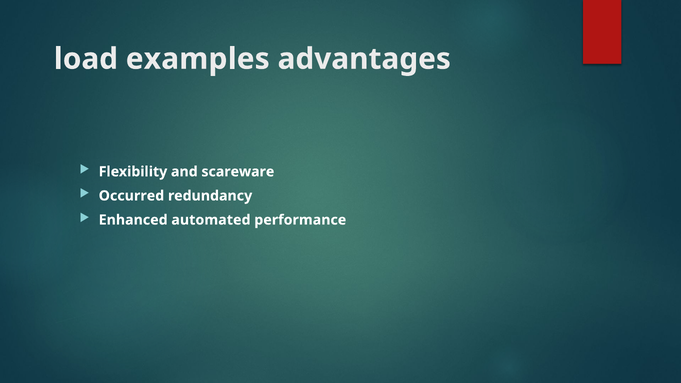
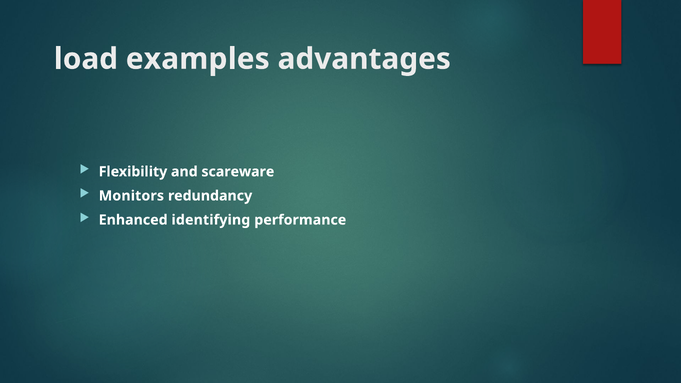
Occurred: Occurred -> Monitors (131, 196)
automated: automated -> identifying (211, 220)
